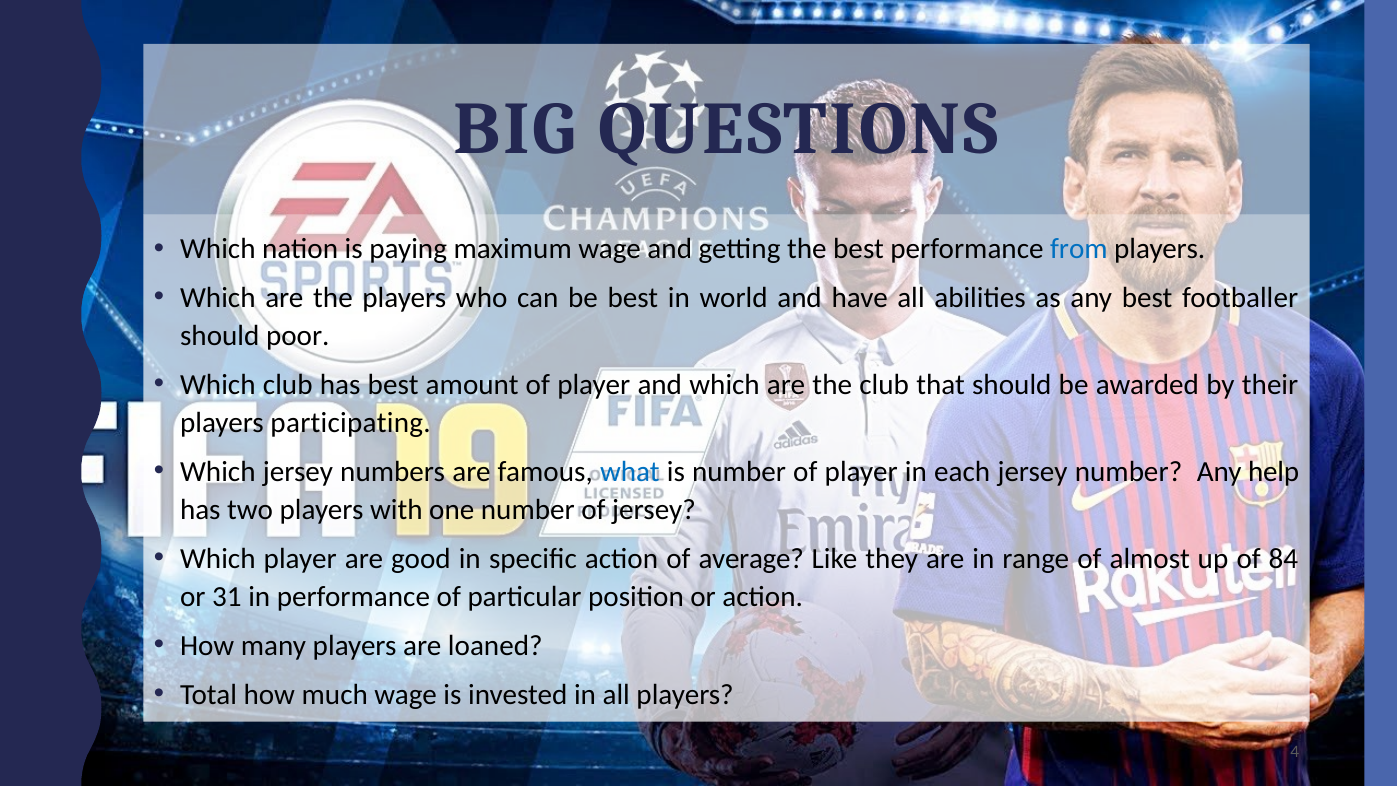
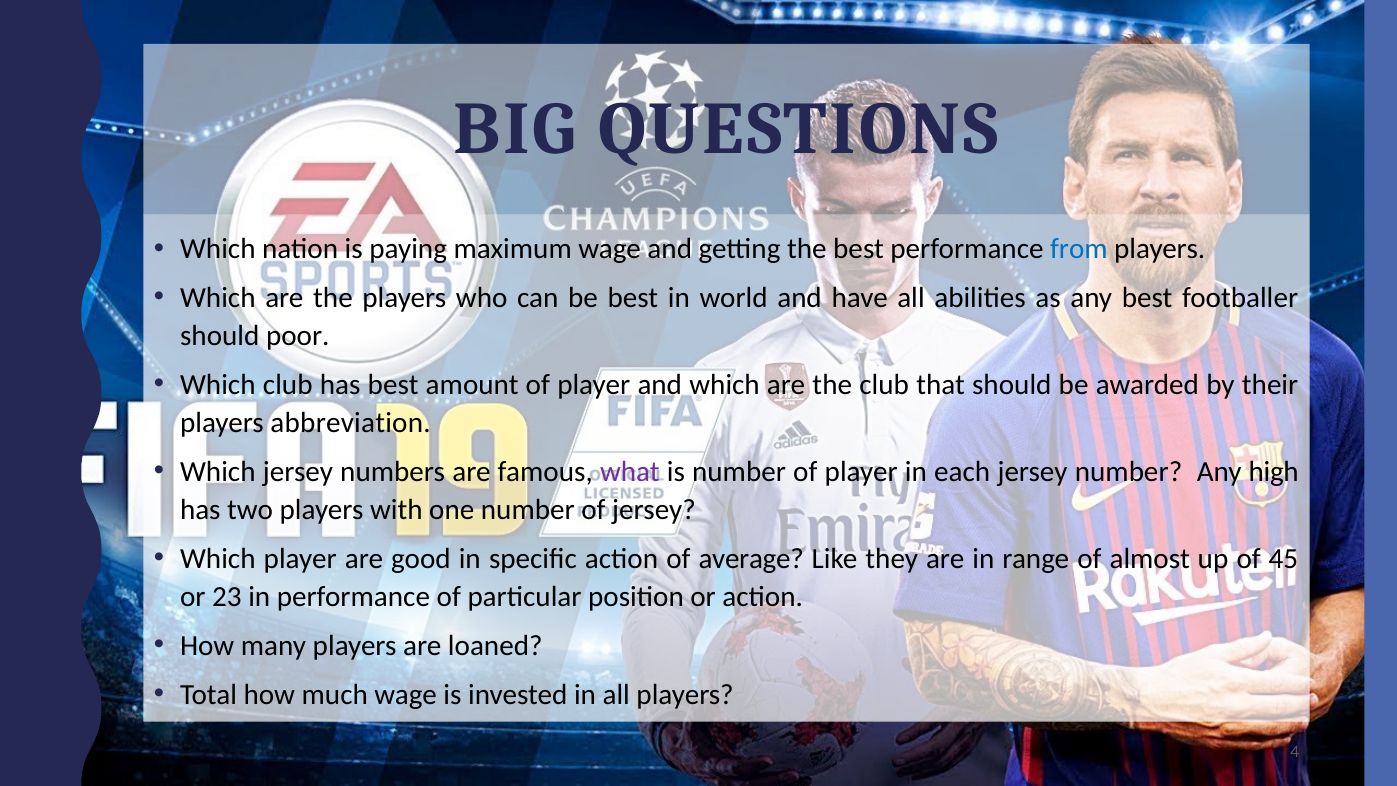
participating: participating -> abbreviation (351, 423)
what colour: blue -> purple (630, 472)
help: help -> high (1274, 472)
84: 84 -> 45 (1283, 559)
31: 31 -> 23 (227, 597)
